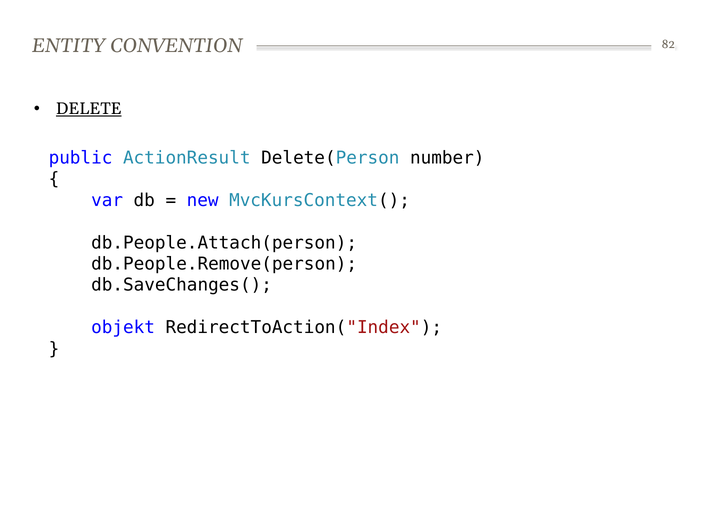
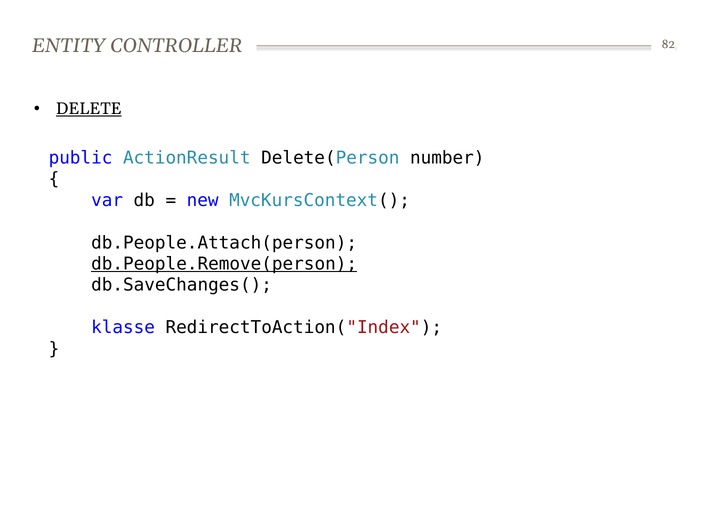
CONVENTION: CONVENTION -> CONTROLLER (176, 46)
db.People.Remove(person underline: none -> present (224, 264)
objekt: objekt -> klasse (123, 328)
